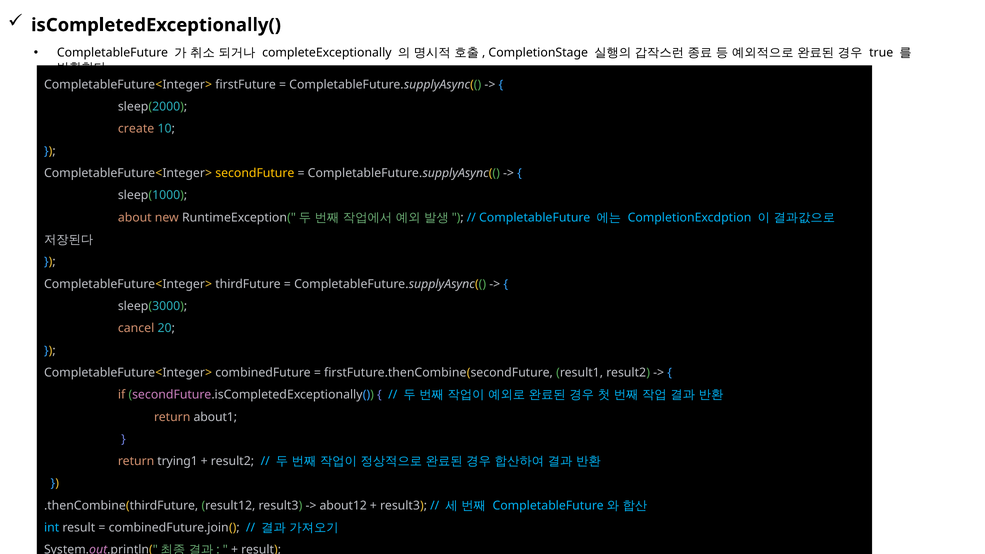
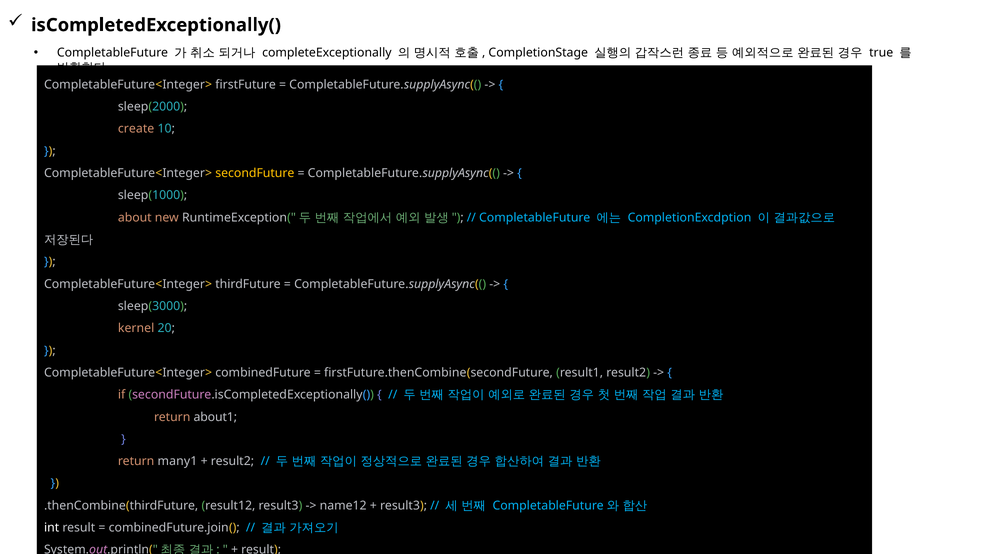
cancel: cancel -> kernel (136, 328)
trying1: trying1 -> many1 (177, 461)
about12: about12 -> name12 (343, 506)
int colour: light blue -> white (52, 528)
